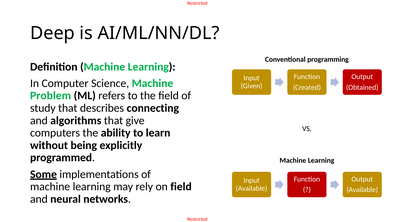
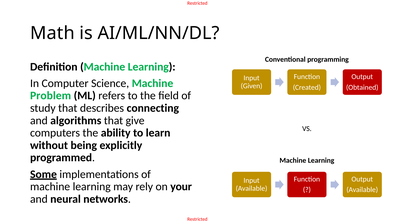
Deep: Deep -> Math (52, 33)
on field: field -> your (181, 187)
